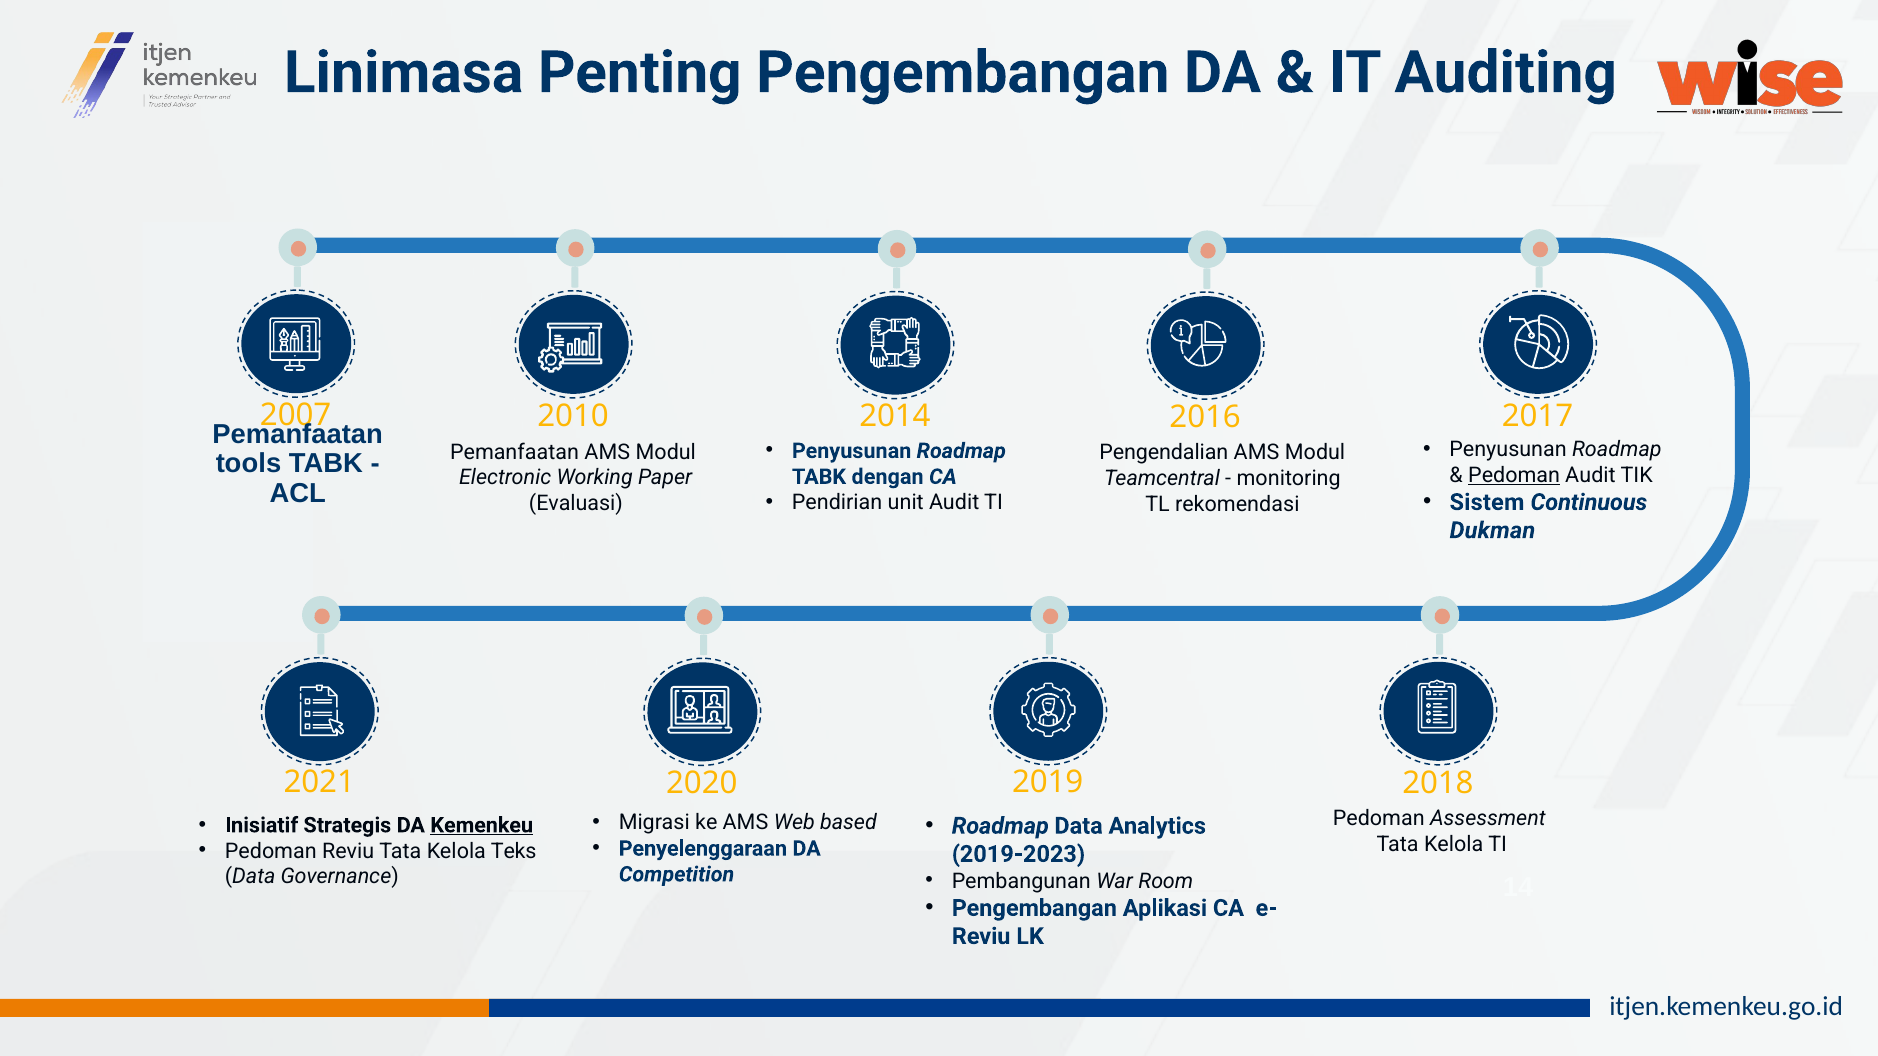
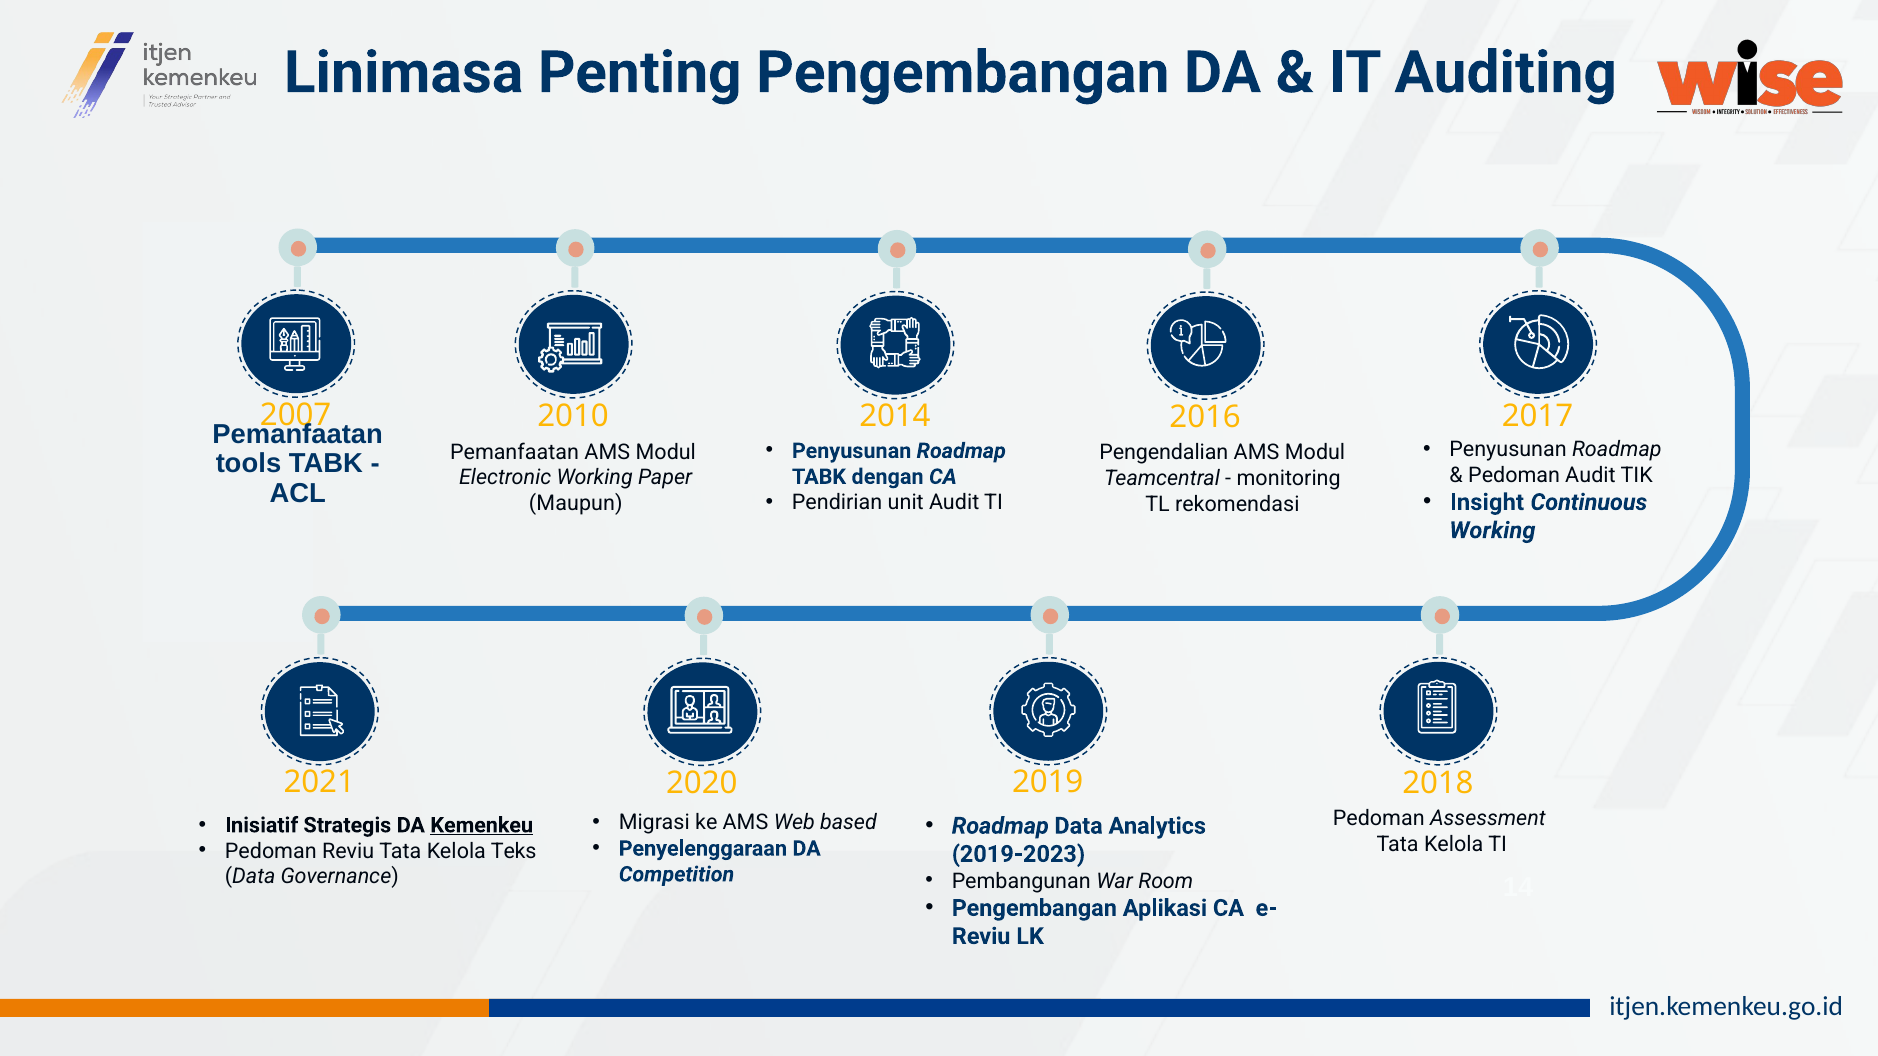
Pedoman underline: present -> none (1514, 475)
Sistem: Sistem -> Insight (1487, 502)
Evaluasi: Evaluasi -> Maupun (576, 504)
Dukman: Dukman -> Working (1492, 531)
